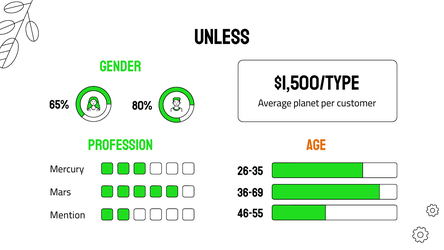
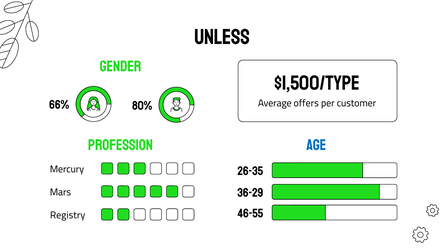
65%: 65% -> 66% (59, 105)
planet: planet -> offers (306, 103)
AGE colour: orange -> blue (316, 145)
36-69: 36-69 -> 36-29 (250, 192)
Mention: Mention -> Registry (68, 215)
